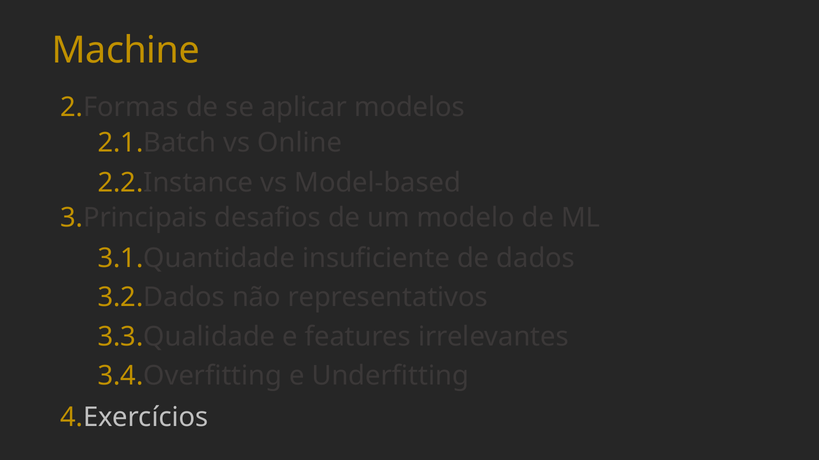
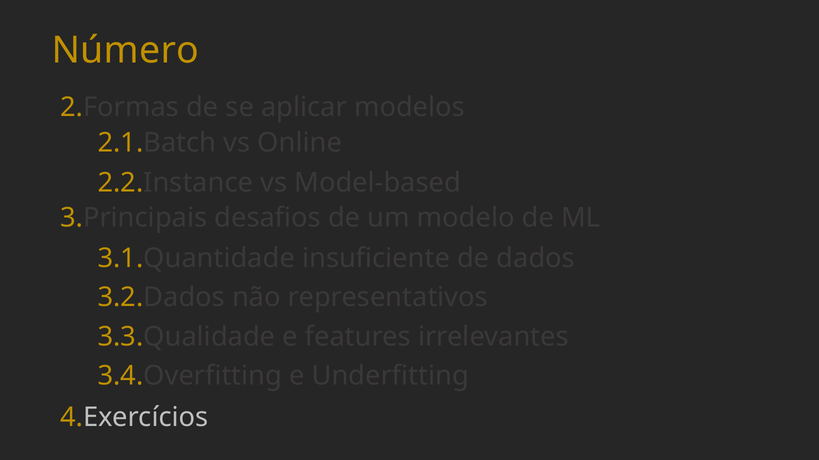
Machine: Machine -> Número (125, 51)
